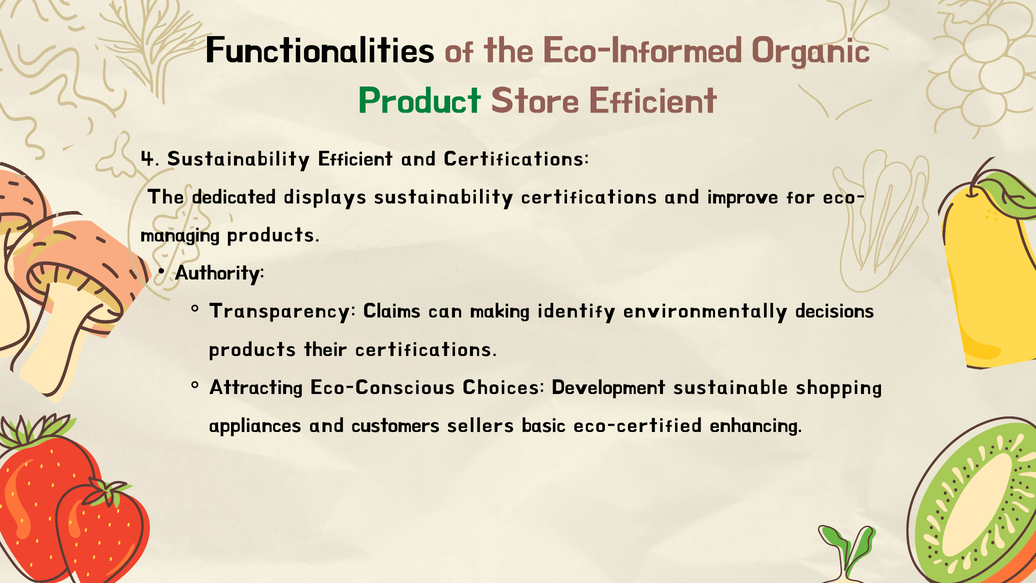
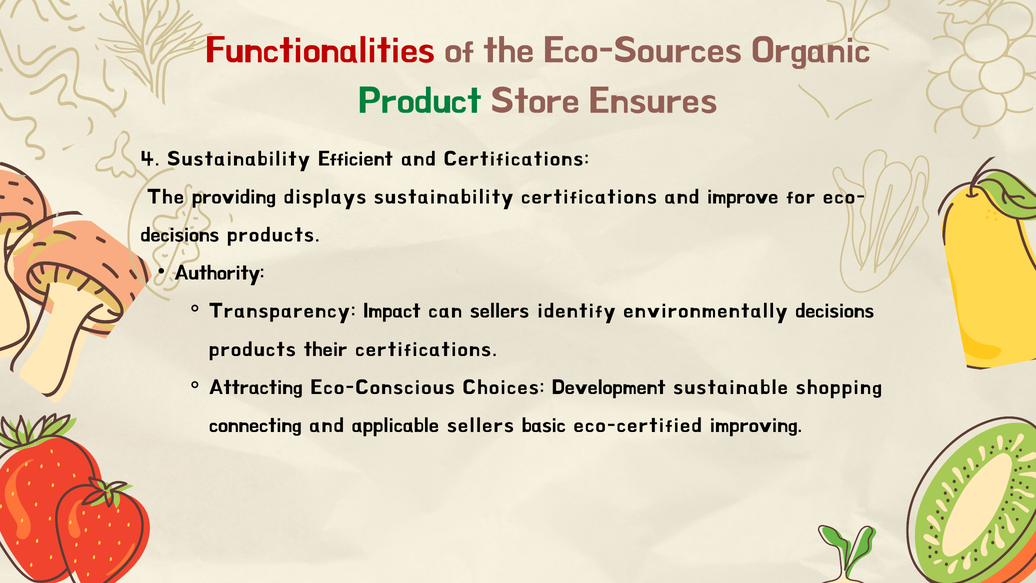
Functionalities colour: black -> red (320, 49)
Eco-Informed: Eco-Informed -> Eco-Sources (643, 49)
Store Efficient: Efficient -> Ensures (653, 99)
dedicated: dedicated -> providing (234, 196)
managing: managing -> decisions (180, 234)
Claims: Claims -> Impact (392, 310)
can making: making -> sellers (500, 310)
appliances: appliances -> connecting (255, 424)
customers: customers -> applicable (395, 424)
enhancing: enhancing -> improving (756, 424)
